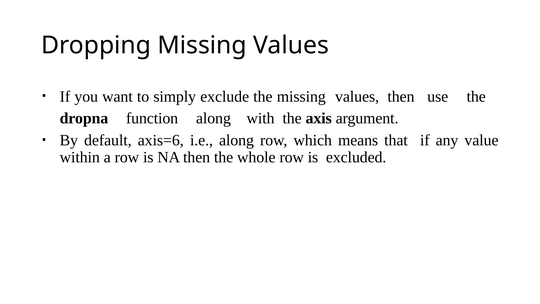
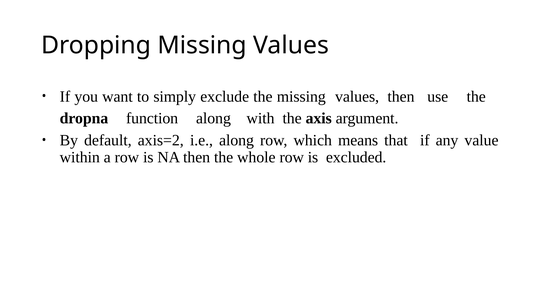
axis=6: axis=6 -> axis=2 (161, 140)
